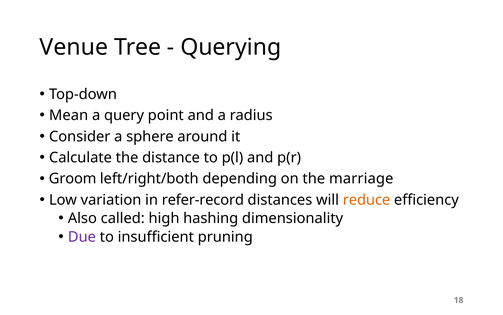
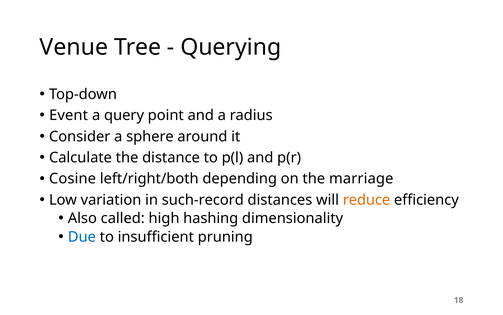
Mean: Mean -> Event (69, 115)
Groom: Groom -> Cosine (73, 178)
refer-record: refer-record -> such-record (203, 199)
Due colour: purple -> blue (82, 236)
